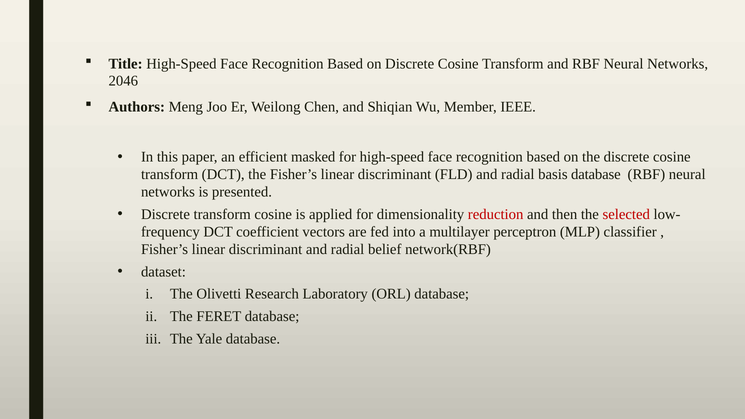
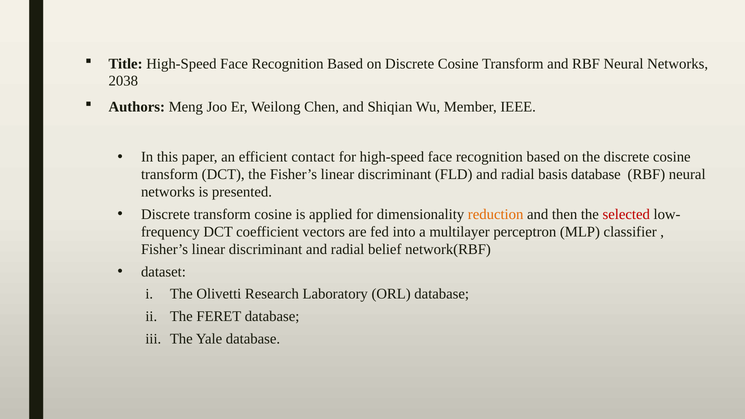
2046: 2046 -> 2038 (123, 81)
masked: masked -> contact (313, 157)
reduction colour: red -> orange (496, 214)
